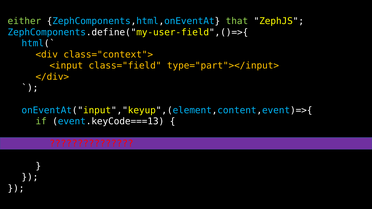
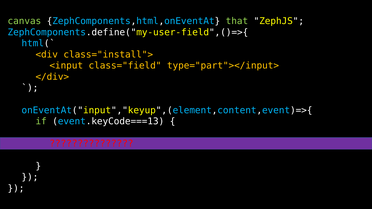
either: either -> canvas (24, 21)
class="context">: class="context"> -> class="install"> (108, 55)
